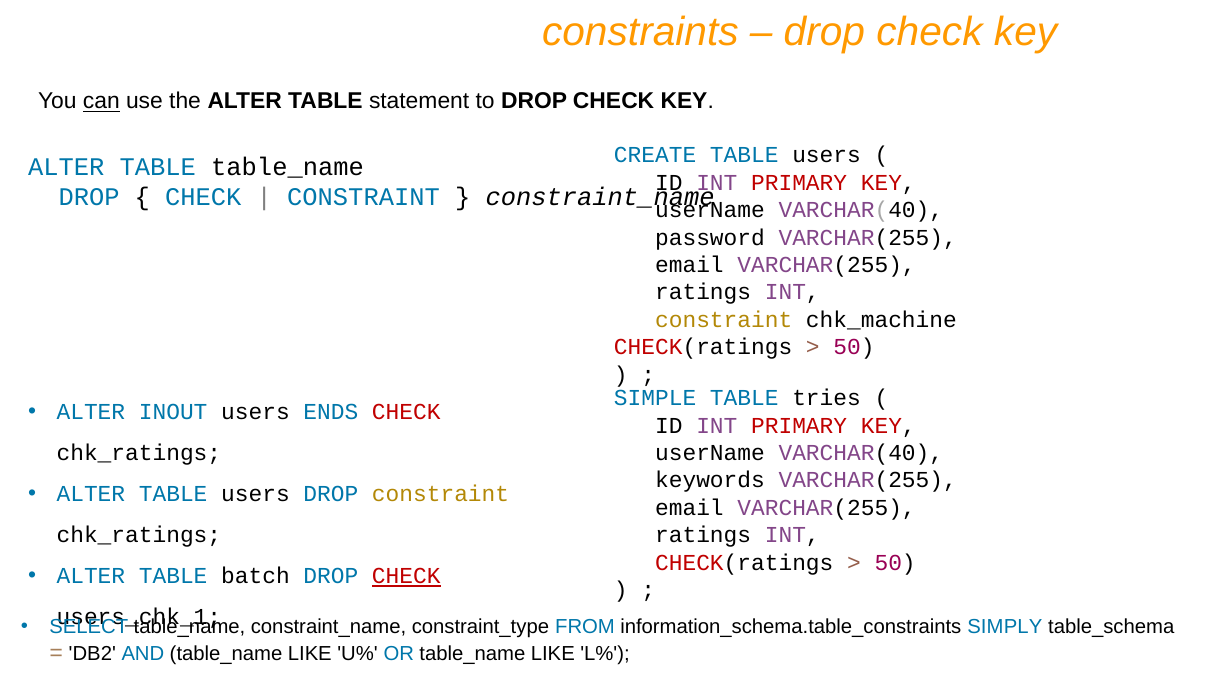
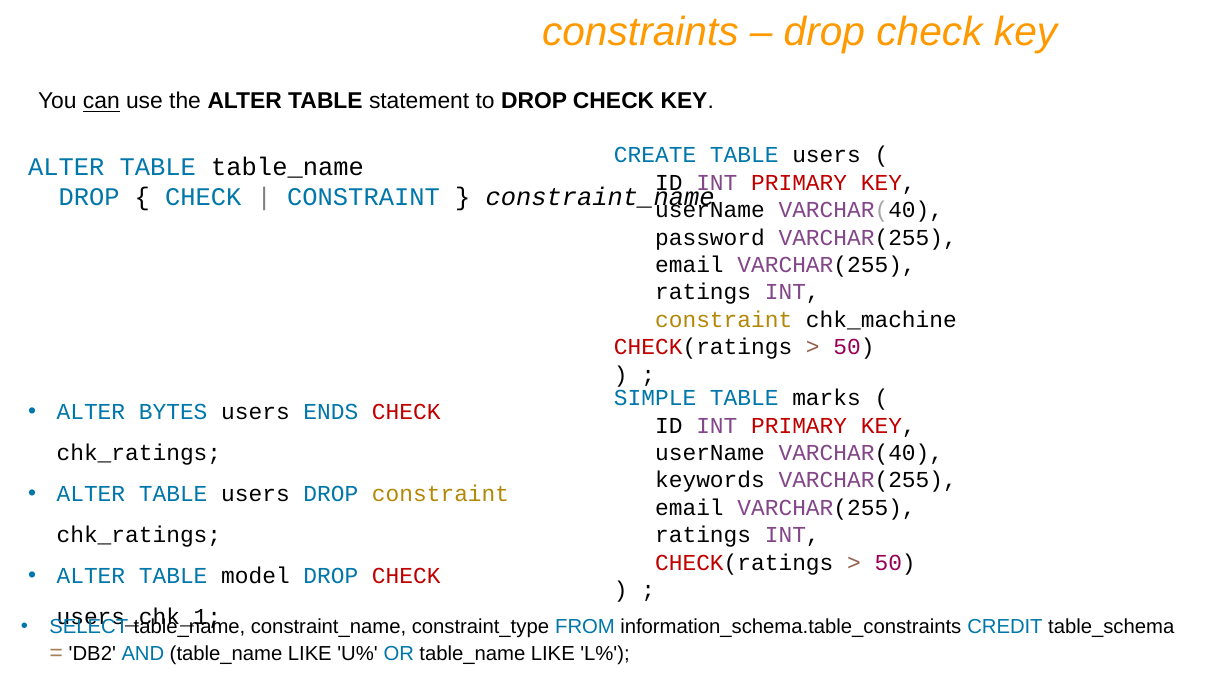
tries: tries -> marks (827, 399)
INOUT: INOUT -> BYTES (173, 412)
batch: batch -> model (255, 577)
CHECK underline: present -> none (406, 577)
SIMPLY: SIMPLY -> CREDIT (1005, 627)
